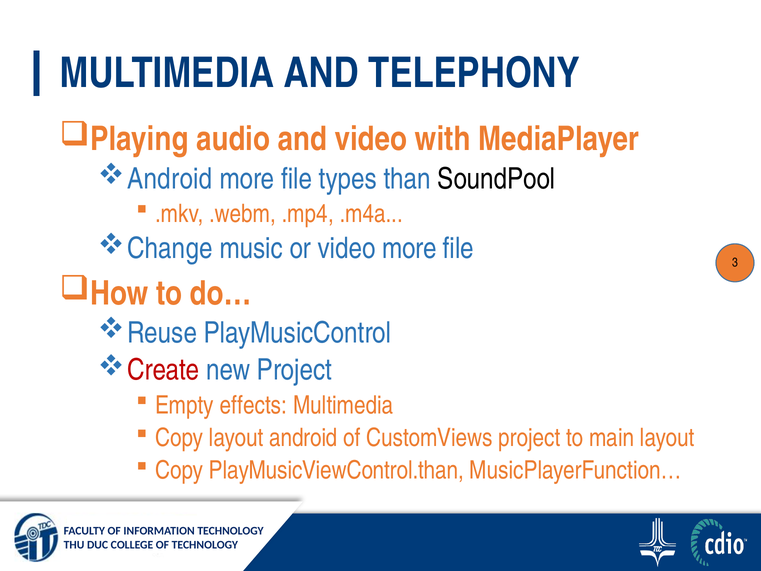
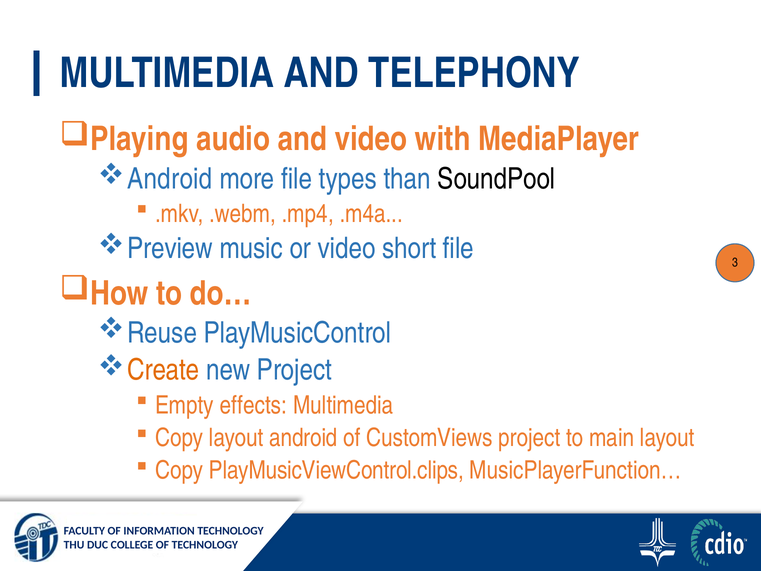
Change: Change -> Preview (170, 249)
video more: more -> short (409, 249)
Create colour: red -> orange (163, 370)
PlayMusicViewControl.than: PlayMusicViewControl.than -> PlayMusicViewControl.clips (336, 470)
